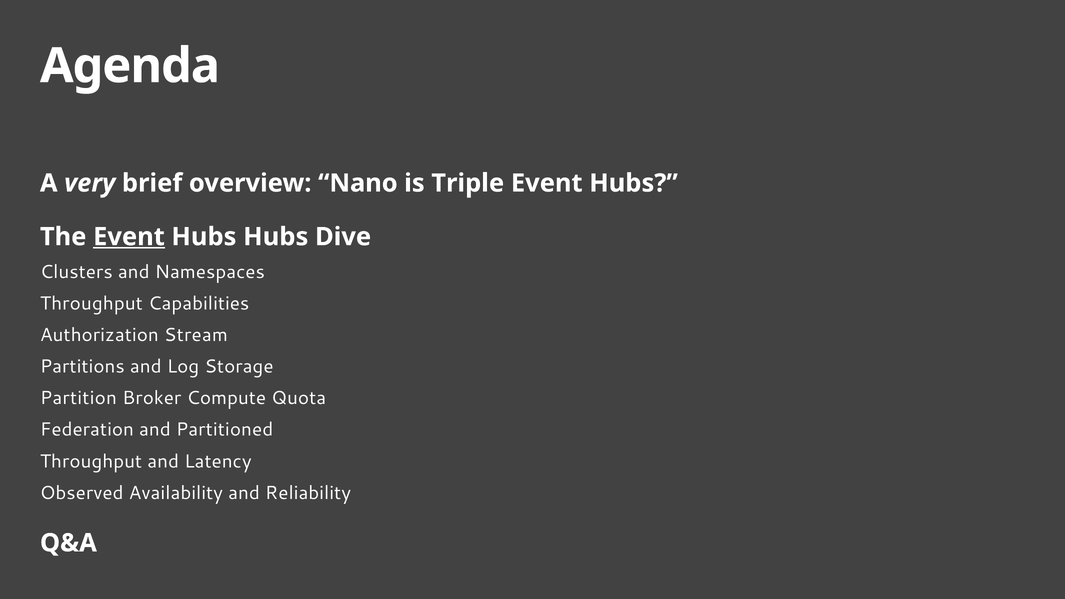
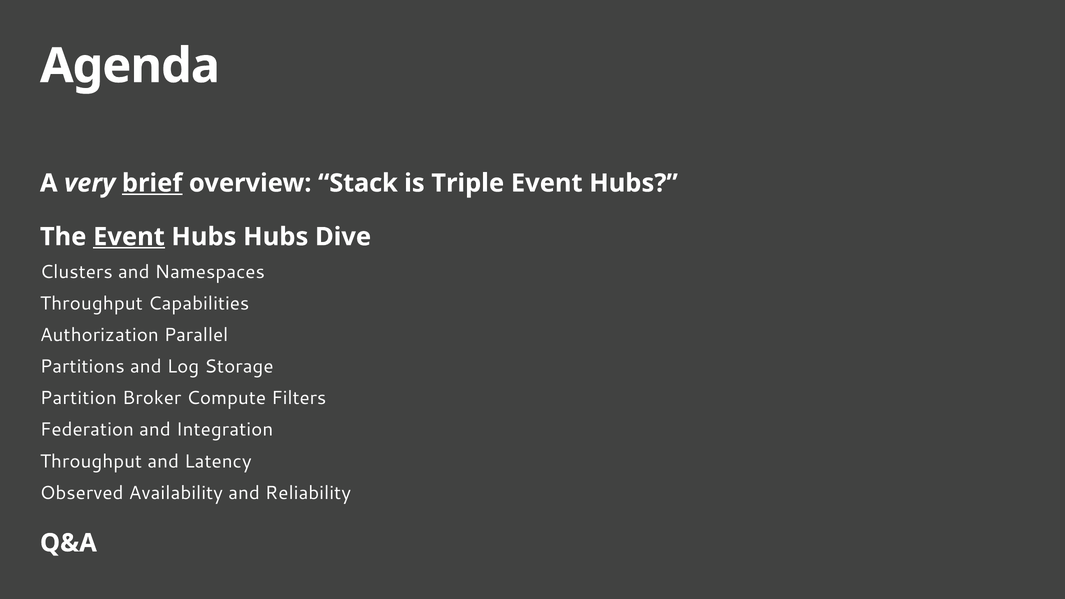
brief underline: none -> present (152, 183)
Nano: Nano -> Stack (358, 183)
Stream: Stream -> Parallel (196, 335)
Quota: Quota -> Filters (299, 398)
Partitioned: Partitioned -> Integration (225, 430)
